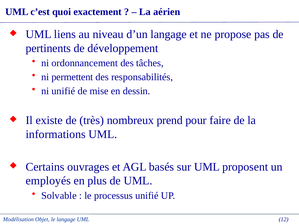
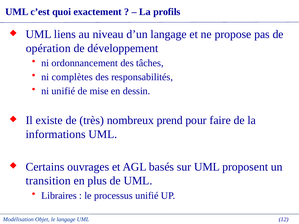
aérien: aérien -> profils (167, 12)
pertinents: pertinents -> opération (48, 48)
permettent: permettent -> complètes (72, 77)
employés: employés -> transition (48, 181)
Solvable: Solvable -> Libraires (59, 196)
